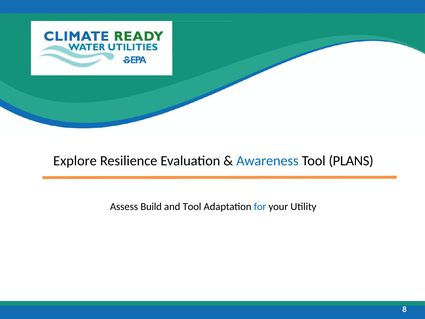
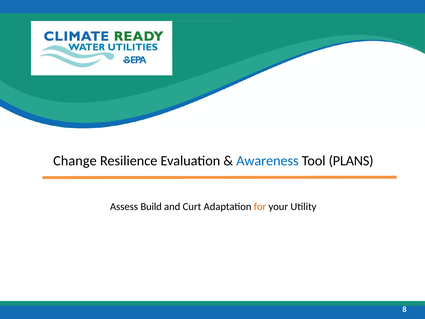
Explore: Explore -> Change (75, 161)
and Tool: Tool -> Curt (192, 207)
for colour: blue -> orange (260, 207)
